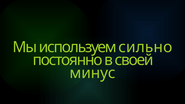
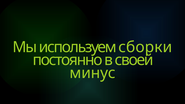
сильно: сильно -> сборки (145, 47)
